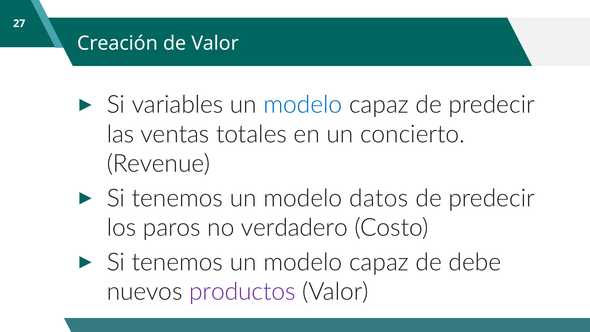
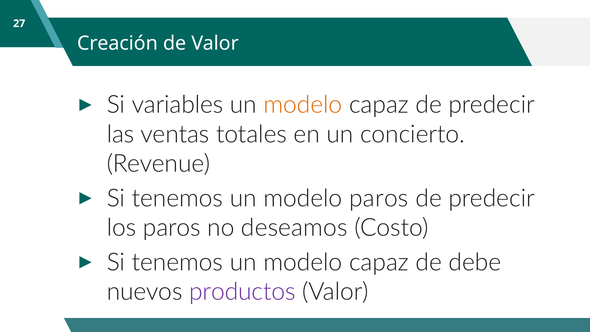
modelo colour: blue -> orange (303, 105)
modelo datos: datos -> paros (379, 198)
verdadero: verdadero -> deseamos (294, 228)
